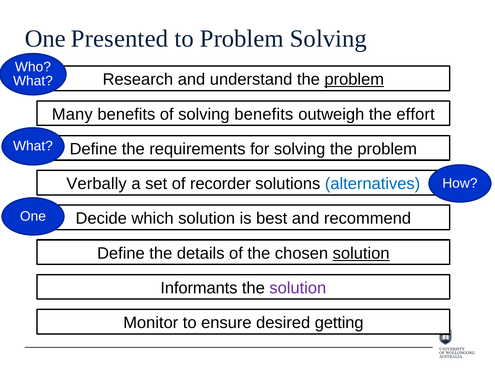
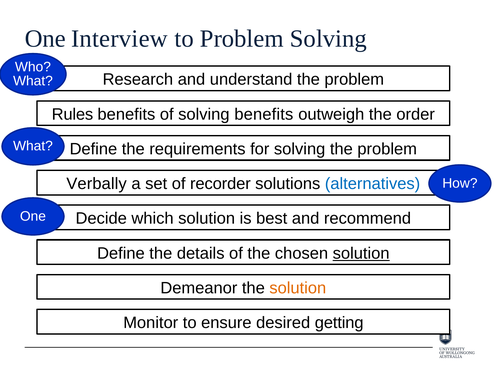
Presented: Presented -> Interview (119, 39)
problem underline: present -> none (354, 80)
Many: Many -> Rules (72, 114)
effort: effort -> order (416, 114)
Informants: Informants -> Demeanor (199, 288)
solution colour: purple -> orange (298, 288)
